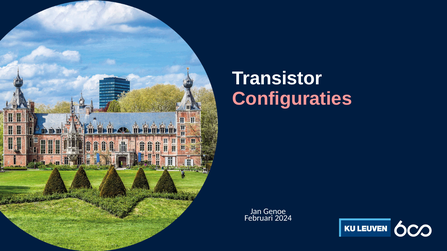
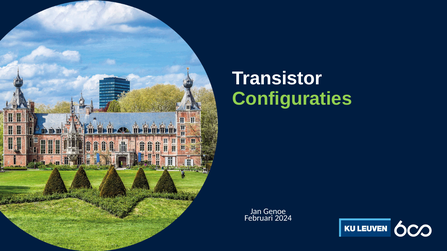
Configuraties colour: pink -> light green (292, 99)
